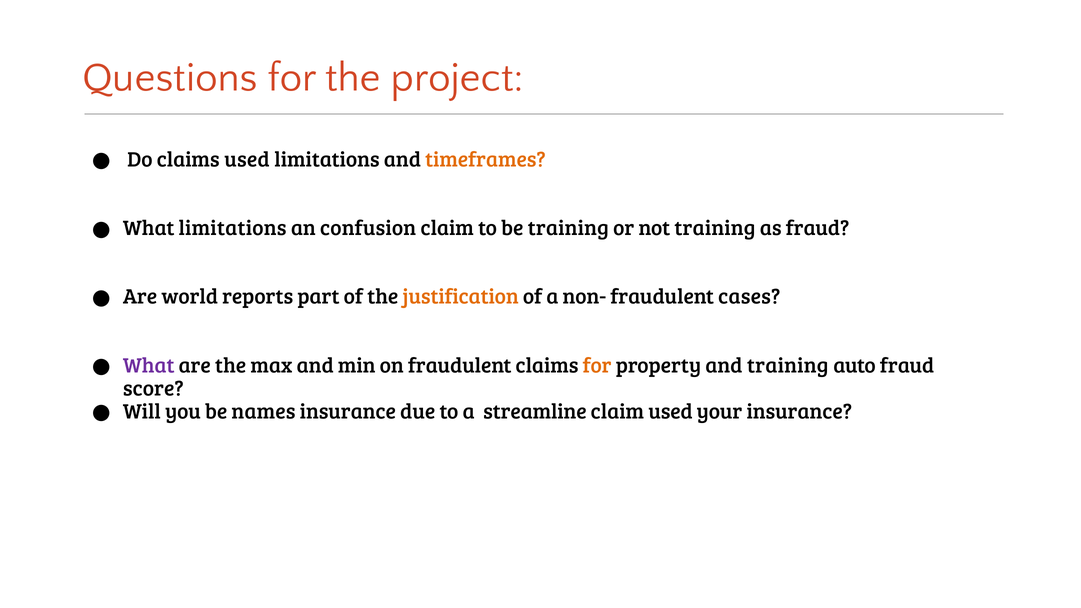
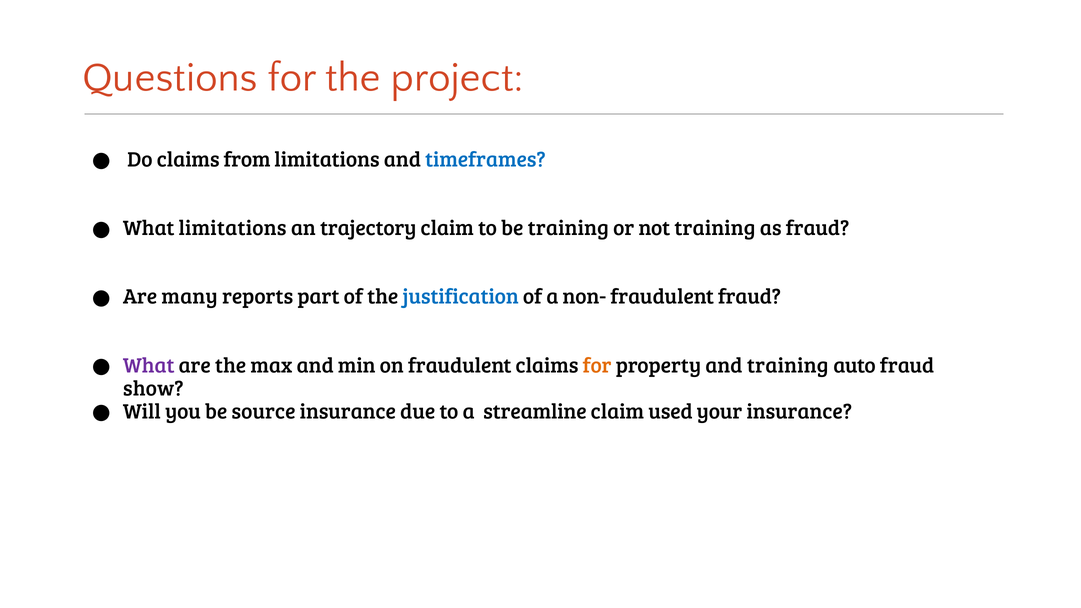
claims used: used -> from (247, 160)
timeframes colour: orange -> blue (485, 160)
confusion: confusion -> trajectory (368, 228)
world: world -> many (190, 297)
justification colour: orange -> blue (461, 297)
fraudulent cases: cases -> fraud (749, 297)
score: score -> show (153, 389)
names: names -> source (263, 412)
